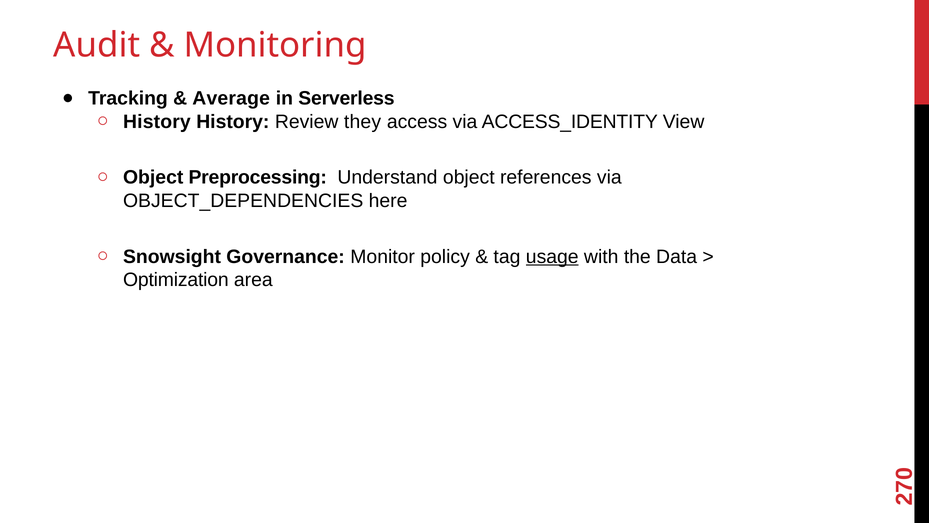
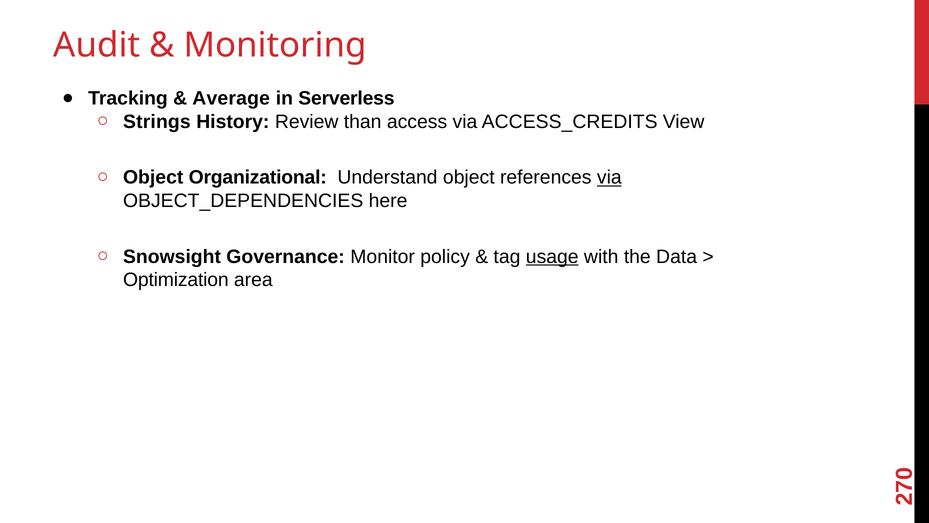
History: History -> Strings (157, 122)
they: they -> than (363, 122)
ACCESS_IDENTITY: ACCESS_IDENTITY -> ACCESS_CREDITS (570, 122)
Preprocessing: Preprocessing -> Organizational (258, 177)
via underline: none -> present (609, 177)
